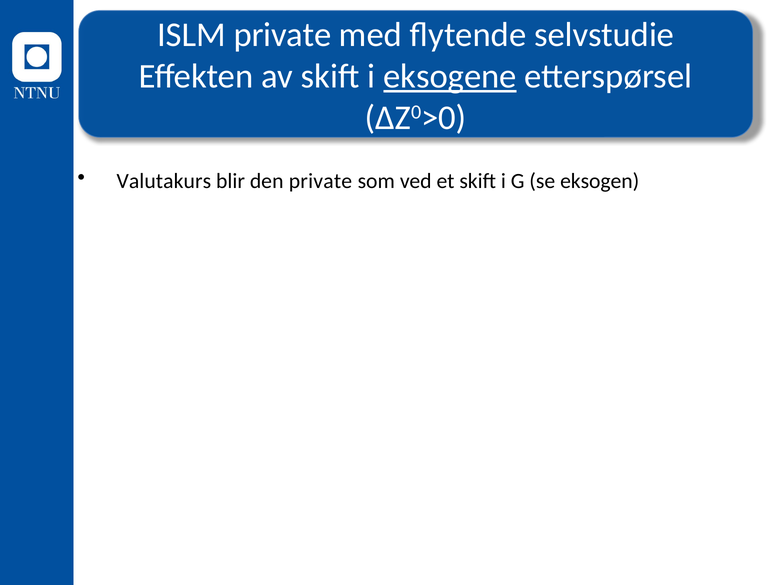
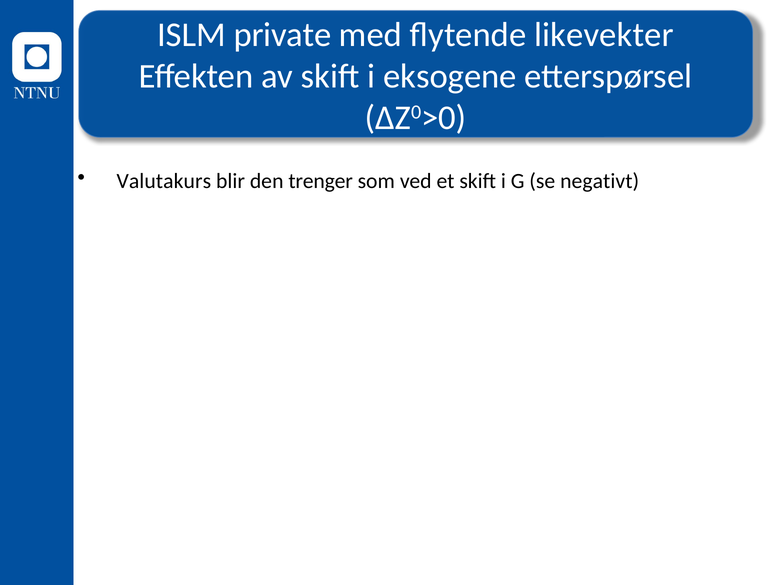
selvstudie: selvstudie -> likevekter (604, 35)
eksogene underline: present -> none (450, 76)
den private: private -> trenger (321, 181)
eksogen: eksogen -> negativt (600, 181)
